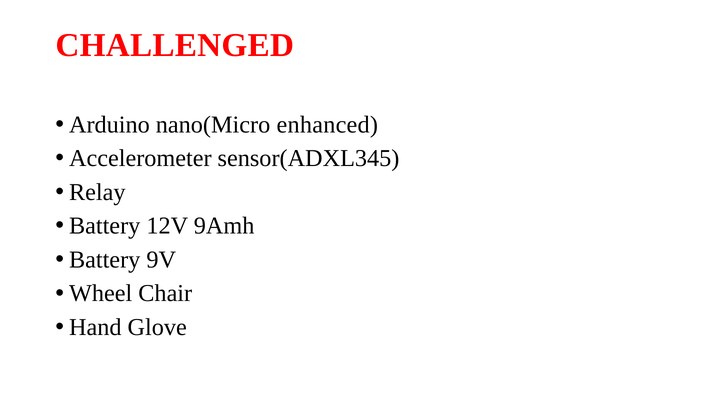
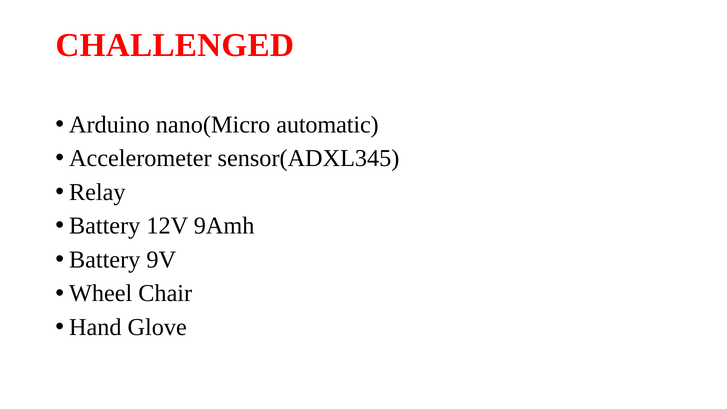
enhanced: enhanced -> automatic (327, 125)
